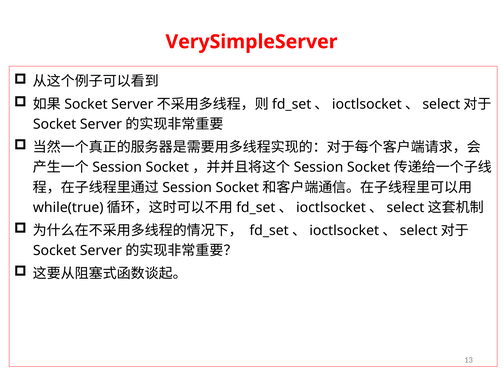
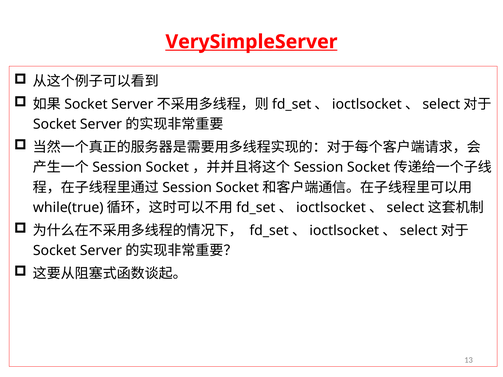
VerySimpleServer underline: none -> present (251, 42)
